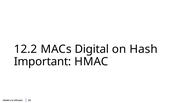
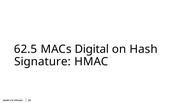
12.2: 12.2 -> 62.5 (26, 49)
Important: Important -> Signature (42, 62)
